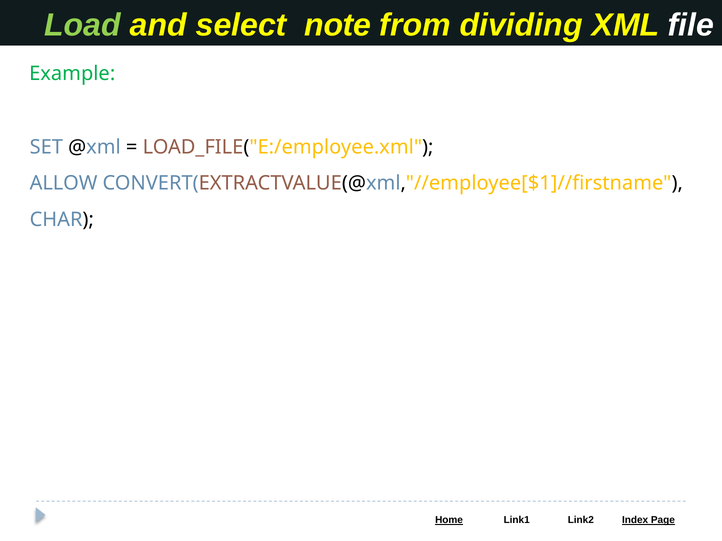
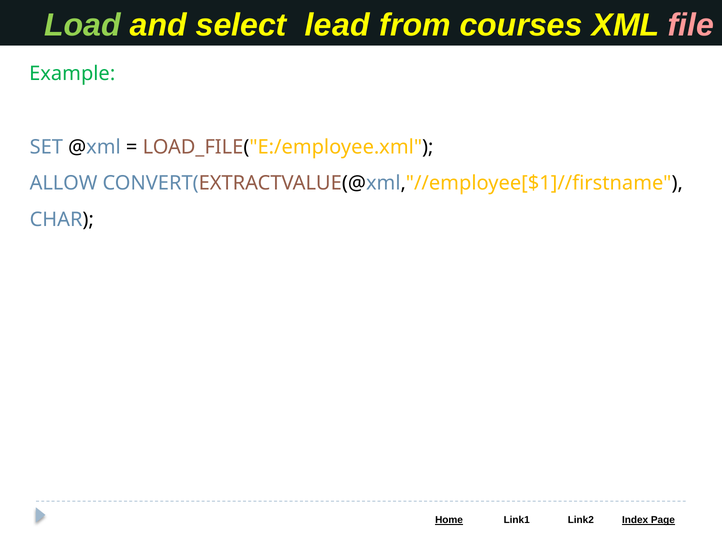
note: note -> lead (337, 25)
dividing: dividing -> courses (521, 25)
file colour: white -> pink (691, 25)
